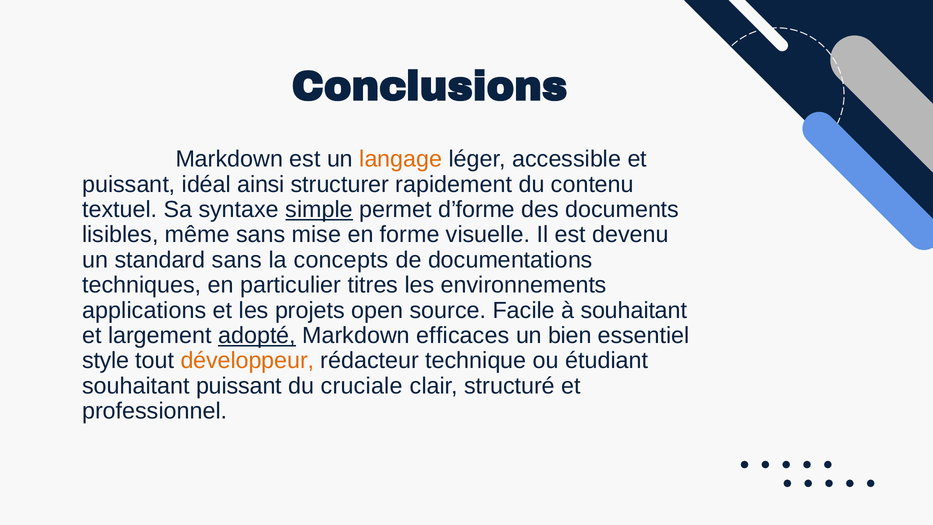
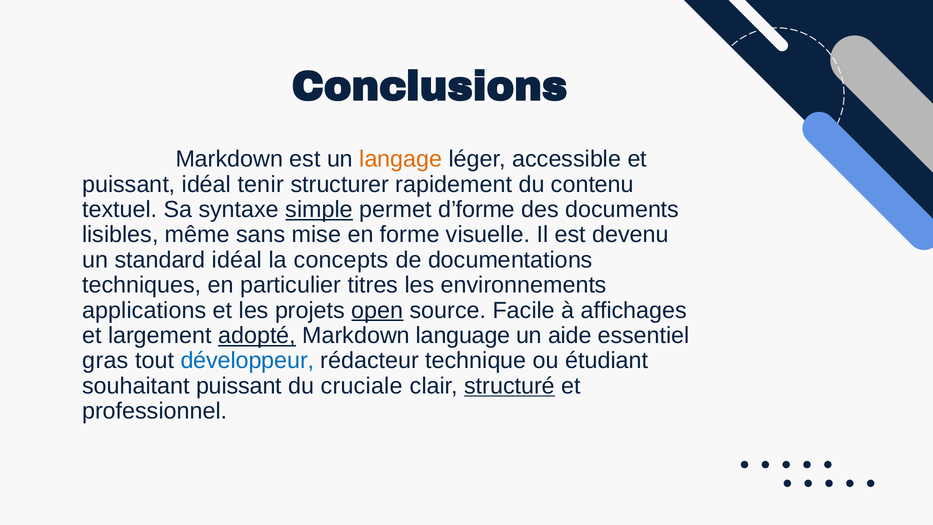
ainsi: ainsi -> tenir (261, 184)
standard sans: sans -> idéal (237, 260)
open underline: none -> present (377, 310)
à souhaitant: souhaitant -> affichages (634, 310)
efficaces: efficaces -> language (463, 335)
bien: bien -> aide (570, 335)
style: style -> gras (105, 361)
développeur colour: orange -> blue (247, 361)
structuré underline: none -> present (510, 386)
